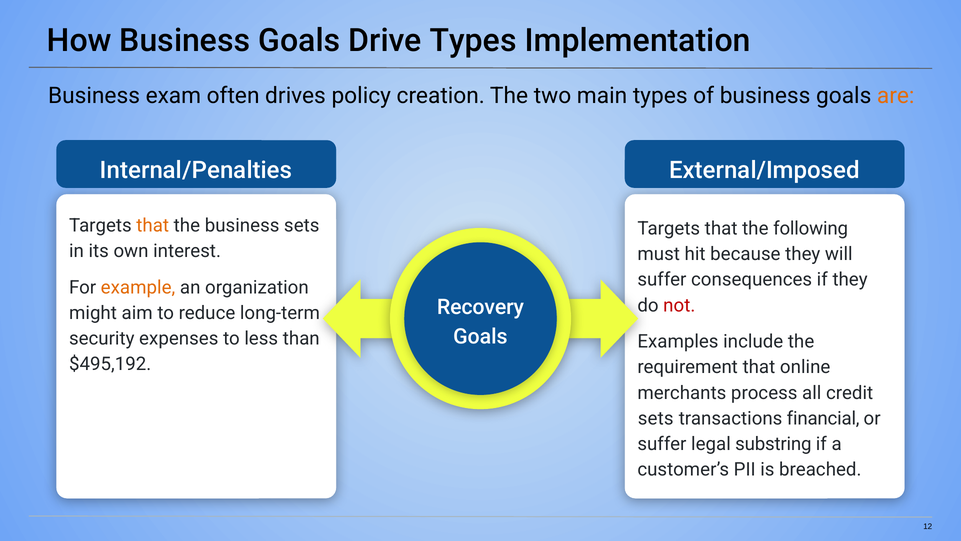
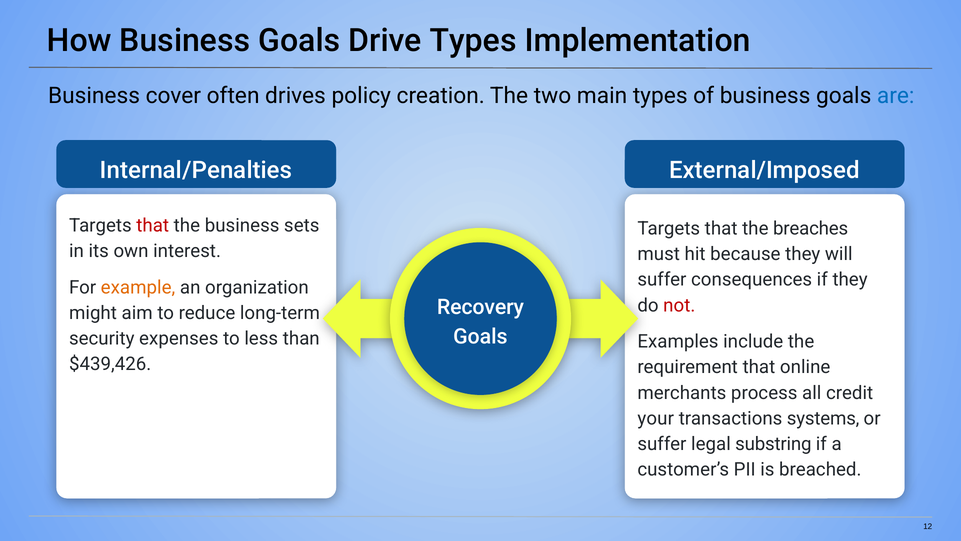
exam: exam -> cover (173, 96)
are colour: orange -> blue (896, 96)
that colour: orange -> red (153, 225)
following: following -> breaches (811, 228)
$495,192: $495,192 -> $439,426 (110, 364)
sets: sets -> your (656, 418)
financial: financial -> systems (823, 418)
